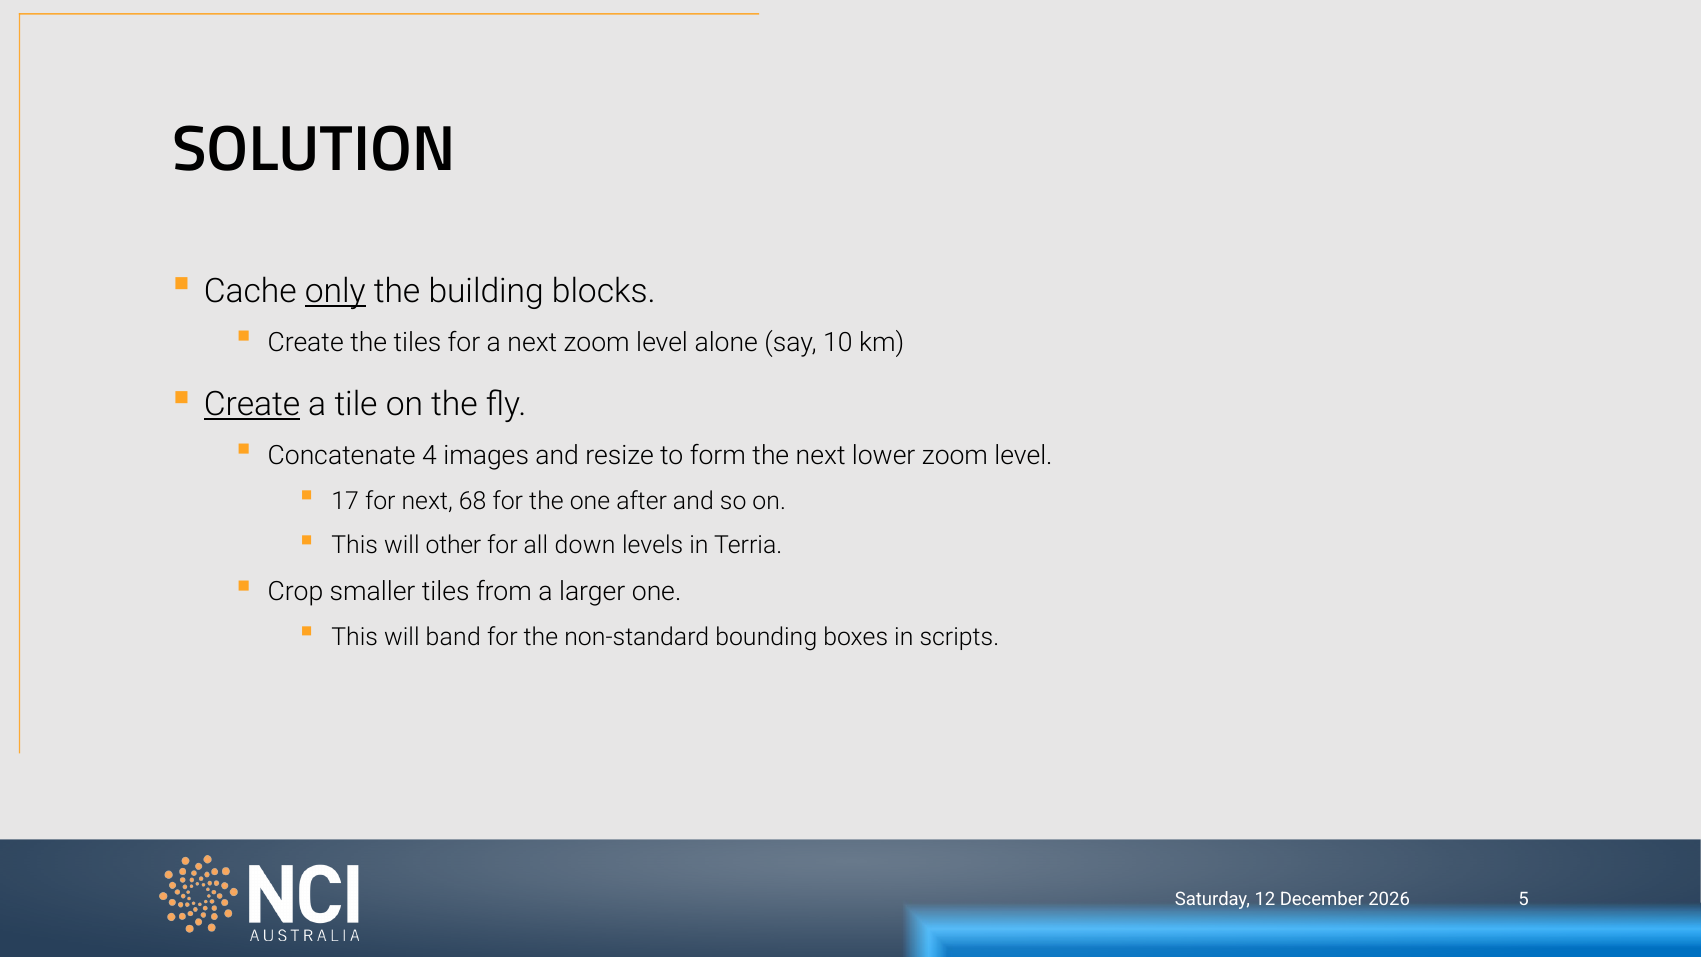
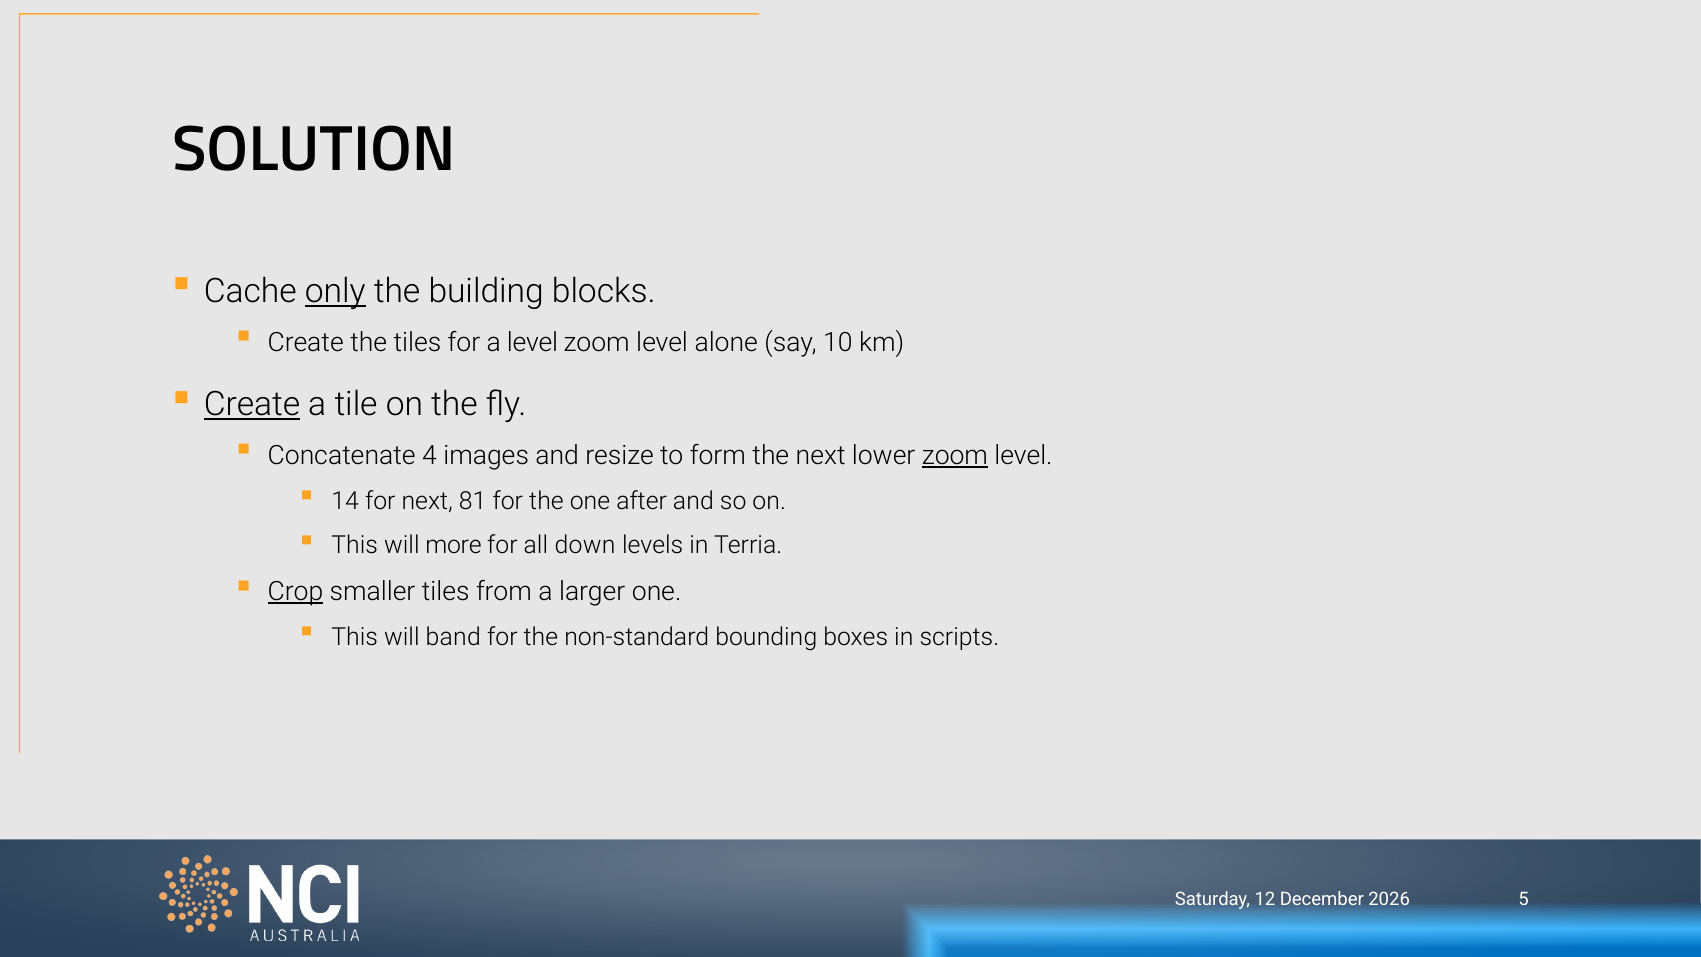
a next: next -> level (532, 342)
zoom underline: none -> present (955, 455)
17: 17 -> 14 (345, 501)
68: 68 -> 81 (473, 501)
other: other -> more (453, 546)
Crop underline: none -> present (295, 592)
